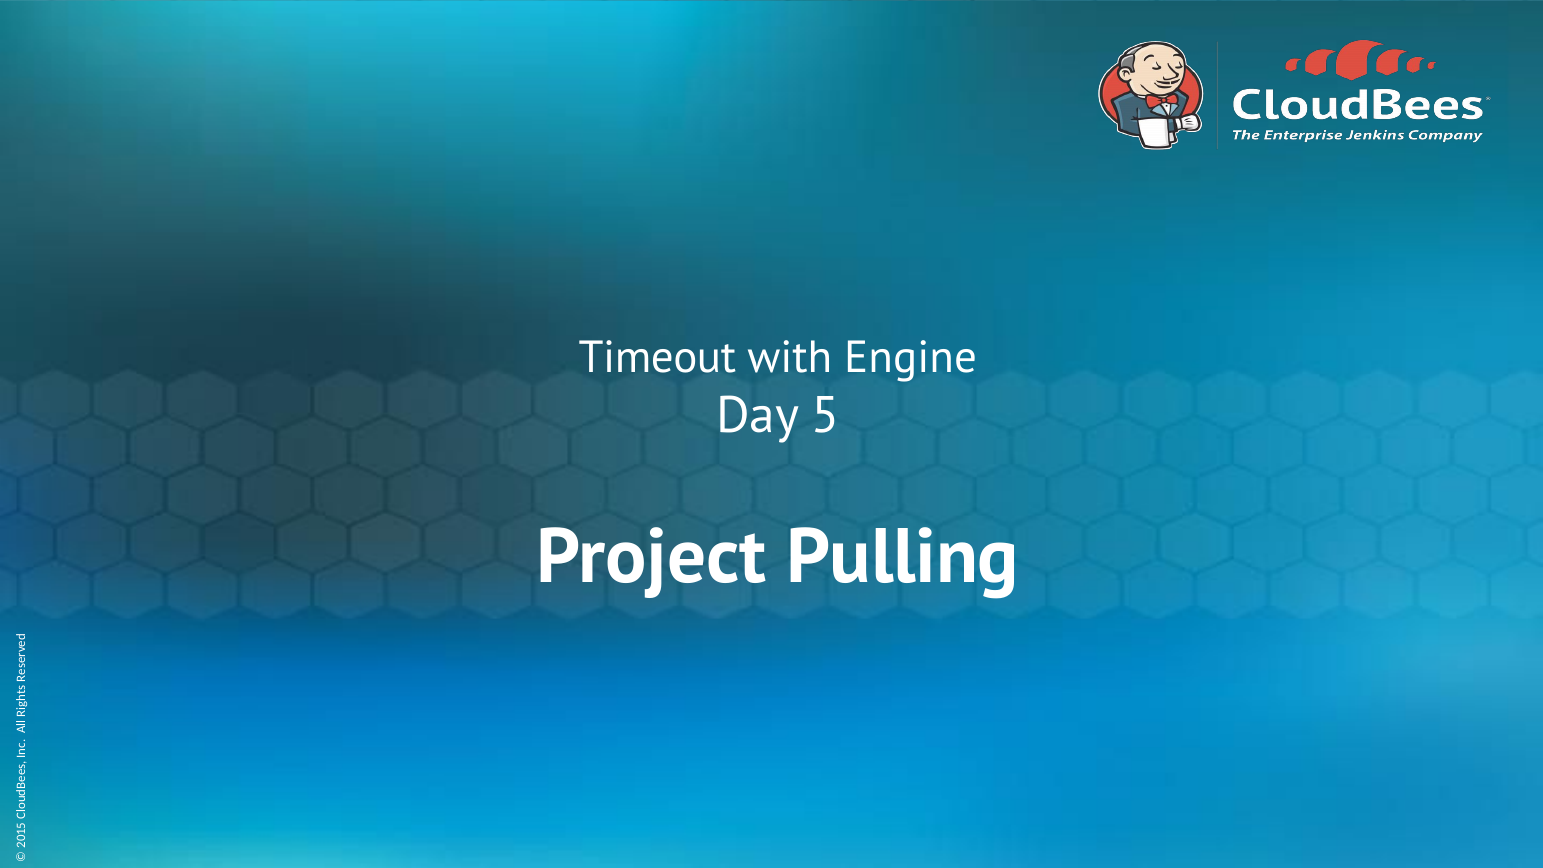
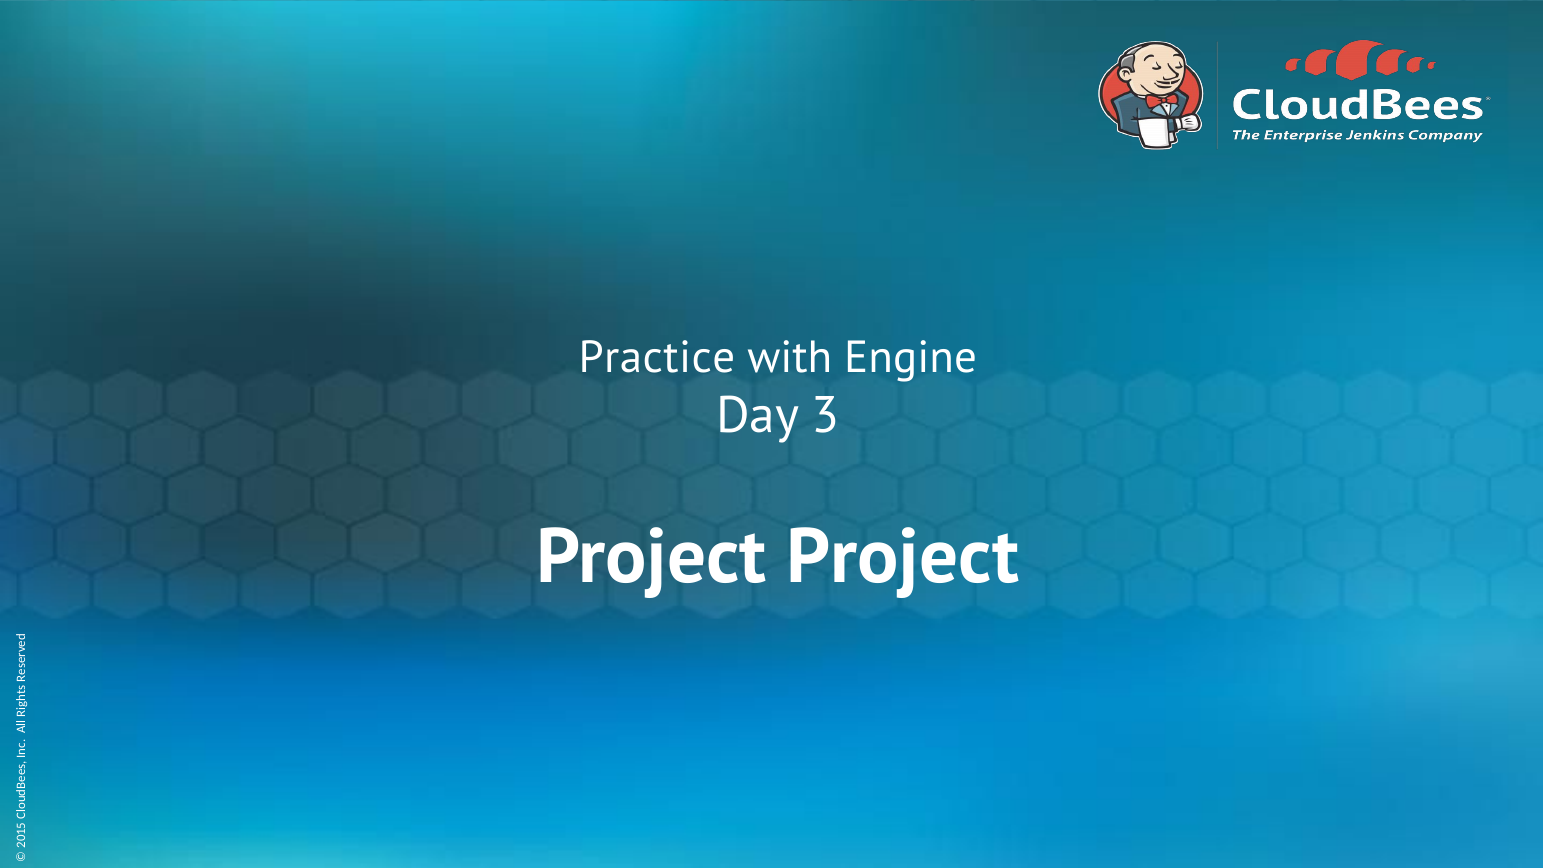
Timeout: Timeout -> Practice (657, 358)
Day 5: 5 -> 3 (825, 416)
Project Pulling: Pulling -> Project (903, 557)
